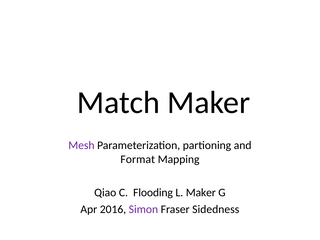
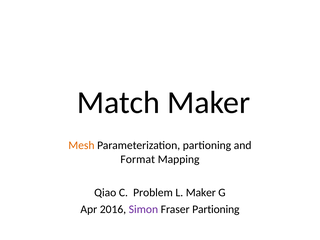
Mesh colour: purple -> orange (81, 145)
Flooding: Flooding -> Problem (153, 193)
Fraser Sidedness: Sidedness -> Partioning (216, 209)
